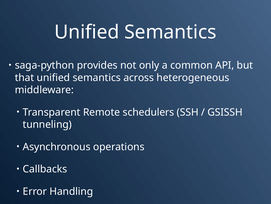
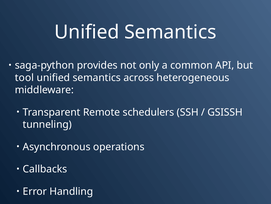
that: that -> tool (24, 77)
